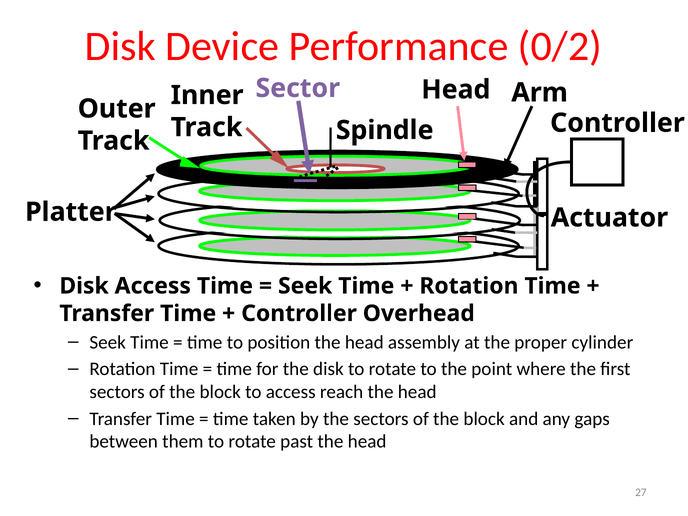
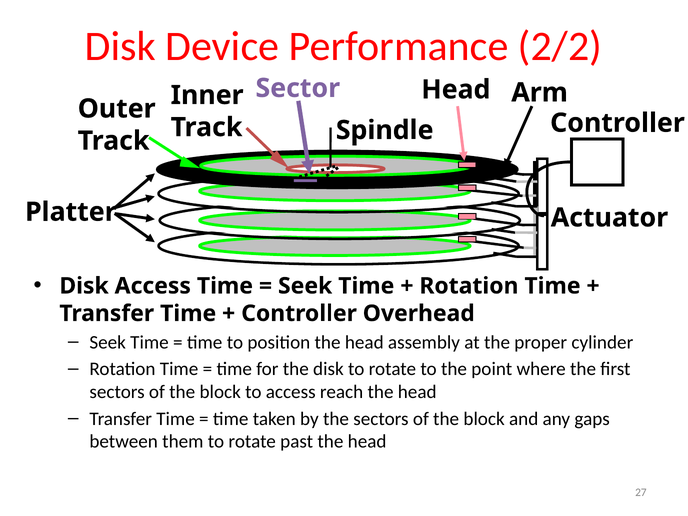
0/2: 0/2 -> 2/2 (560, 46)
